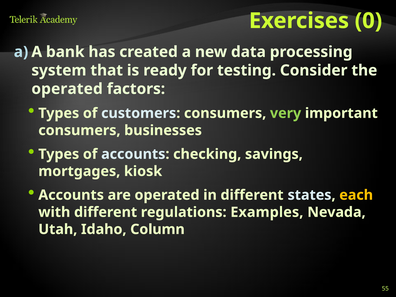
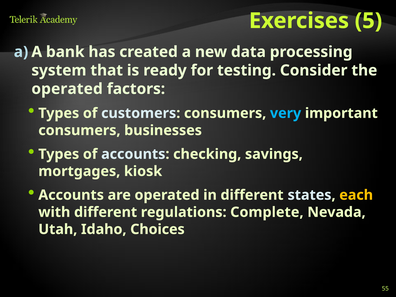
0: 0 -> 5 (368, 21)
very colour: light green -> light blue (286, 113)
Examples: Examples -> Complete (267, 212)
Column: Column -> Choices (157, 229)
